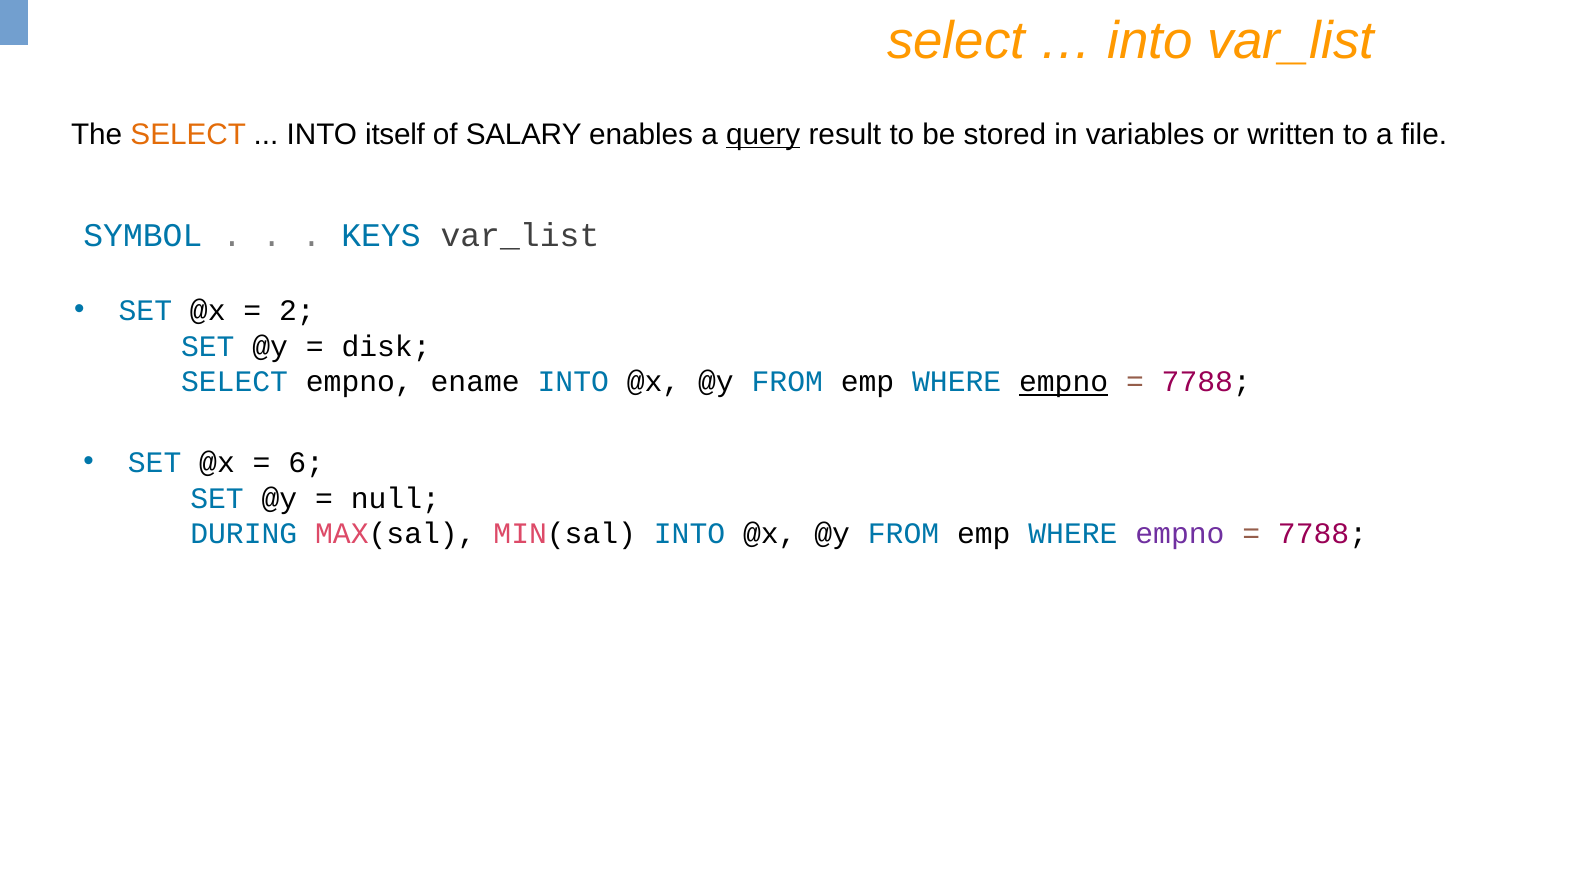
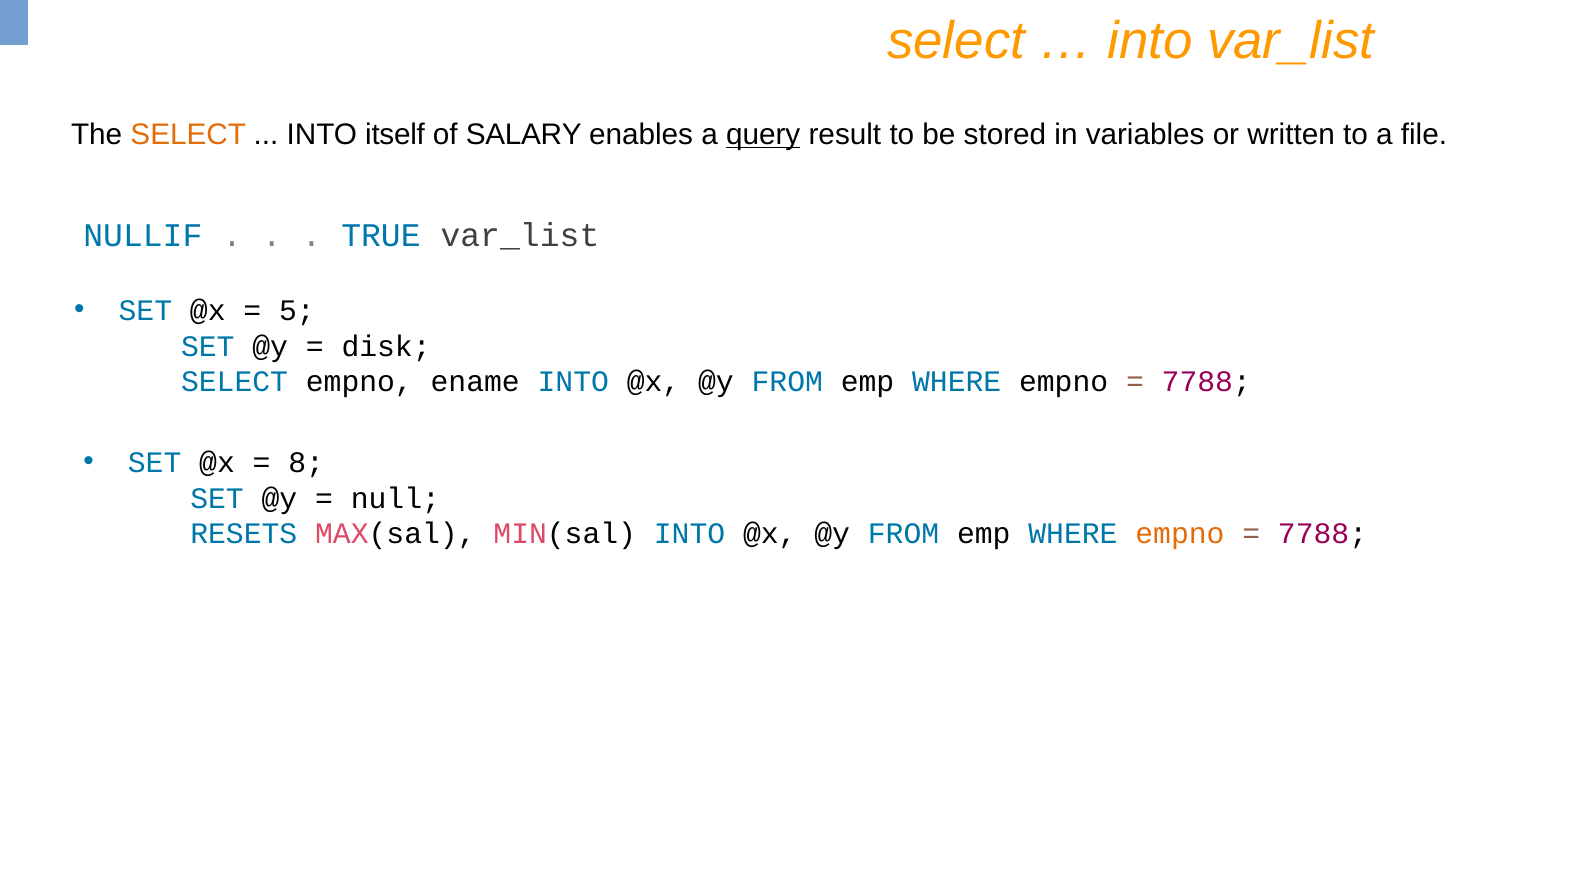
SYMBOL: SYMBOL -> NULLIF (143, 236)
KEYS: KEYS -> TRUE (381, 236)
2: 2 -> 5 (297, 310)
empno underline: present -> none (1064, 382)
6: 6 -> 8 (306, 462)
DURING: DURING -> RESETS (244, 534)
empno colour: purple -> orange (1180, 534)
